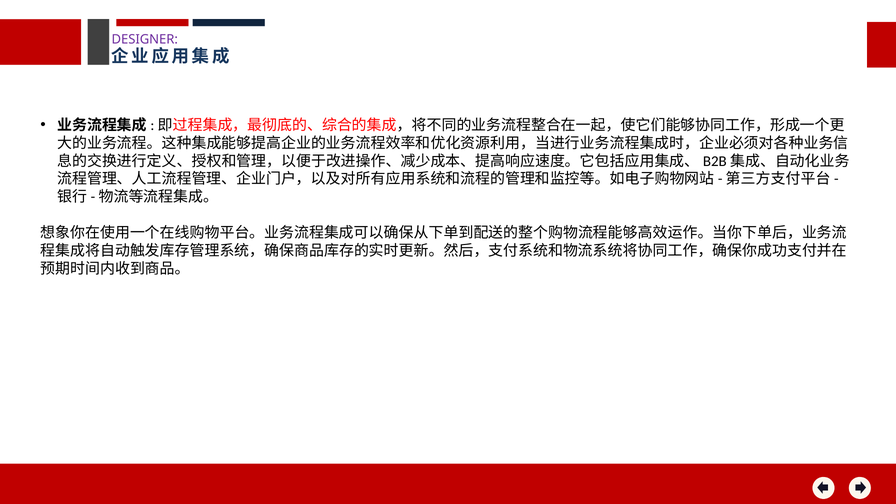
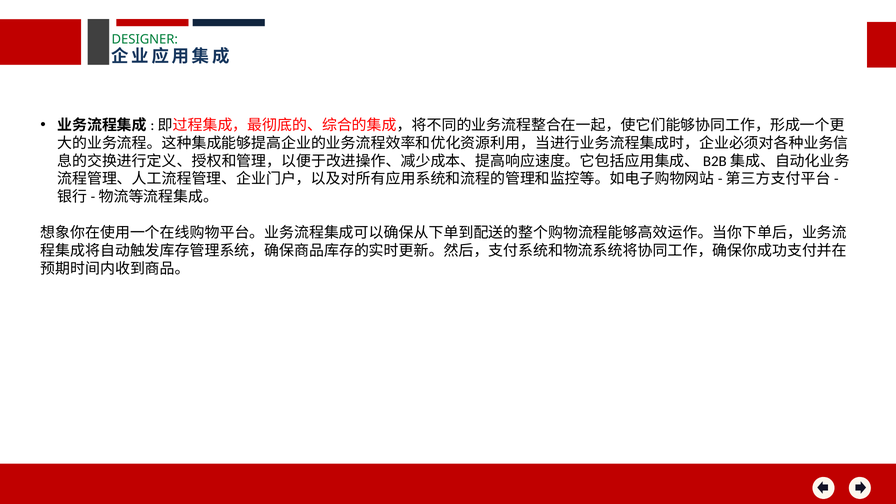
DESIGNER colour: purple -> green (145, 39)
